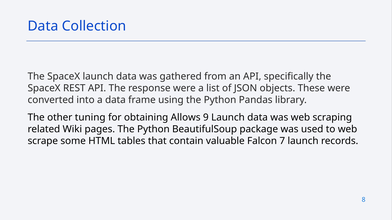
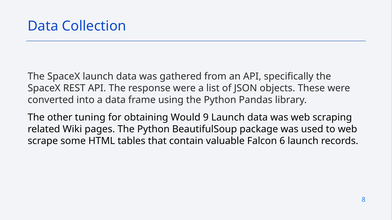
Allows: Allows -> Would (186, 118)
7: 7 -> 6 (282, 141)
